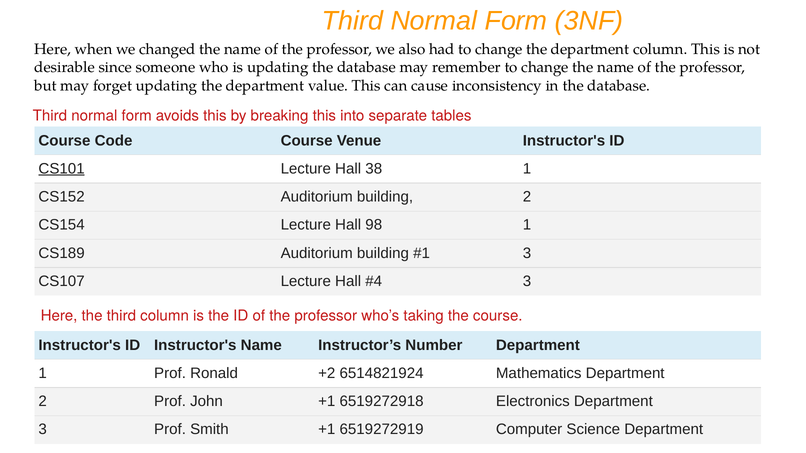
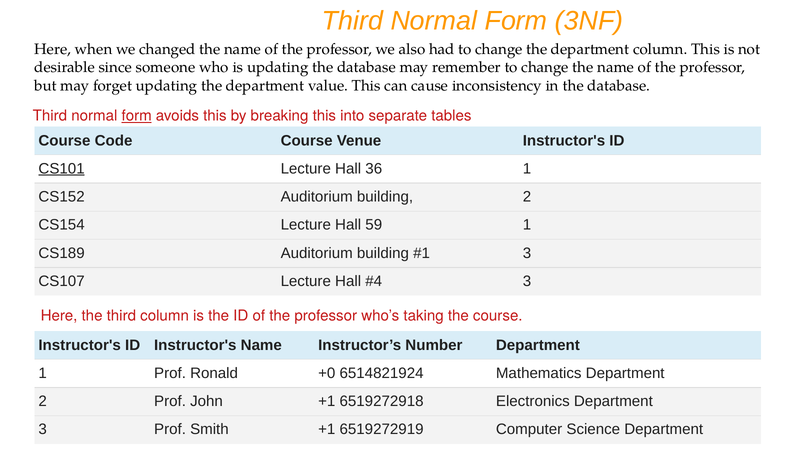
form underline: none -> present (137, 116)
38: 38 -> 36 (374, 169)
98: 98 -> 59 (374, 225)
+2: +2 -> +0 (327, 373)
